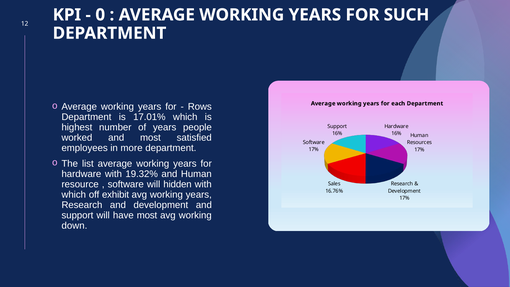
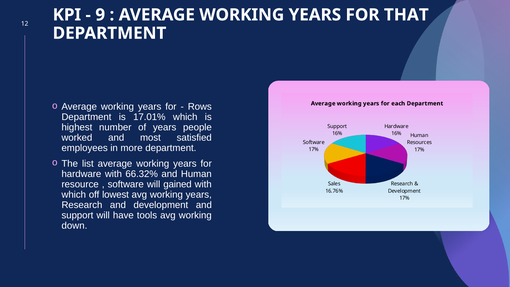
0: 0 -> 9 (100, 15)
SUCH: SUCH -> THAT (406, 15)
19.32%: 19.32% -> 66.32% (142, 174)
hidden: hidden -> gained (178, 184)
exhibit: exhibit -> lowest (116, 195)
have most: most -> tools (147, 215)
